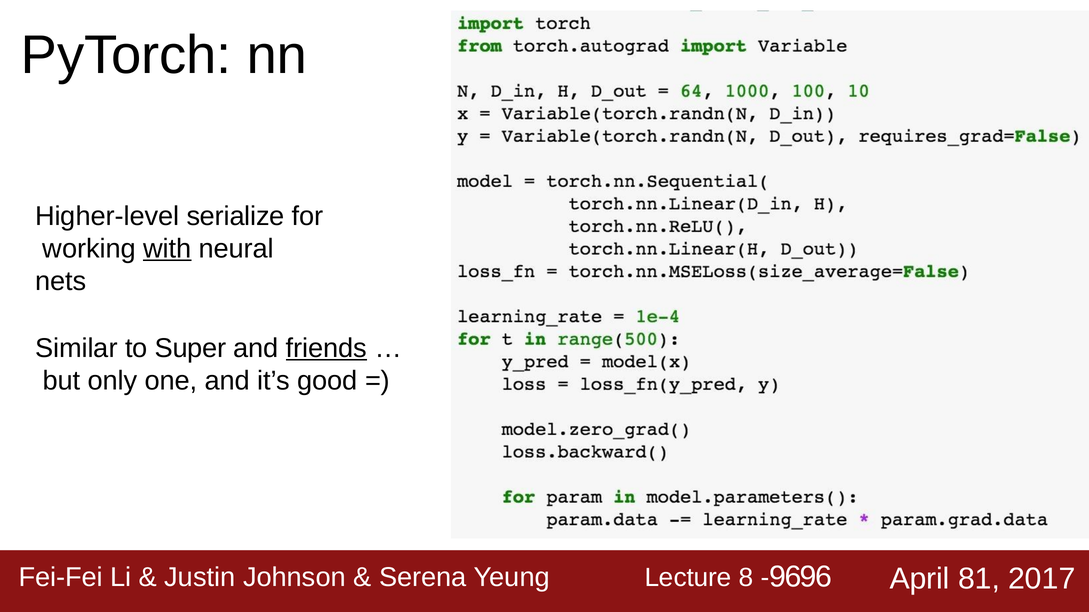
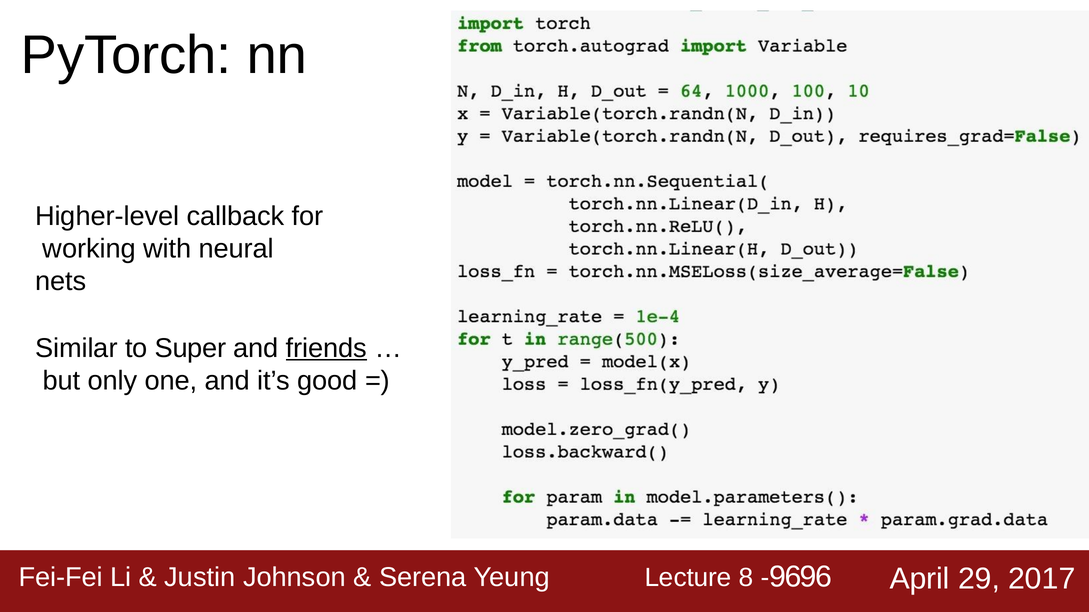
serialize: serialize -> callback (235, 216)
with underline: present -> none (167, 249)
81: 81 -> 29 (979, 579)
